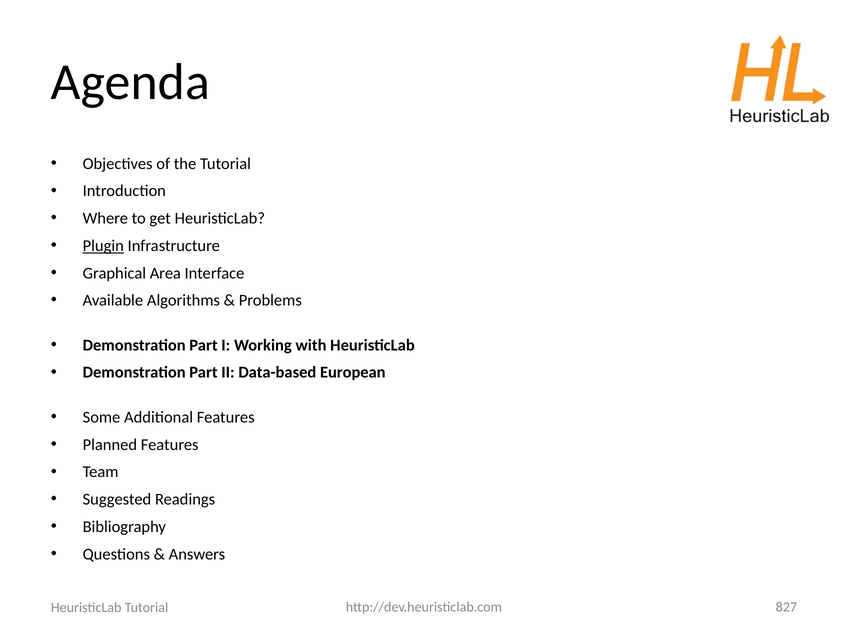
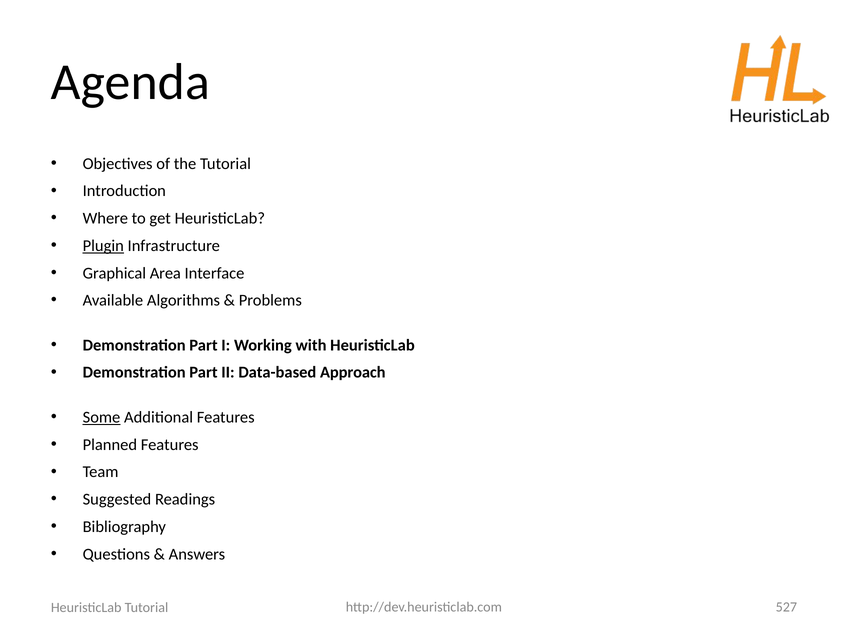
European: European -> Approach (353, 373)
Some underline: none -> present (102, 417)
827: 827 -> 527 (786, 607)
